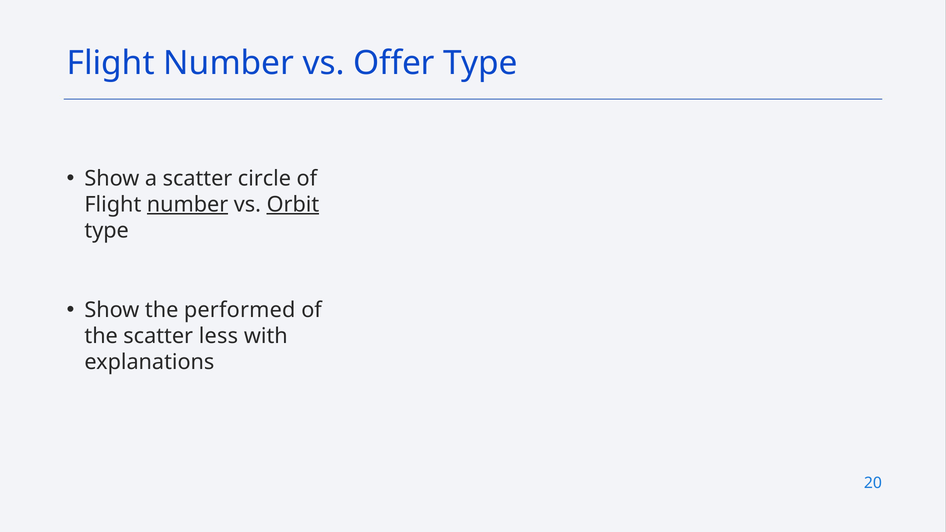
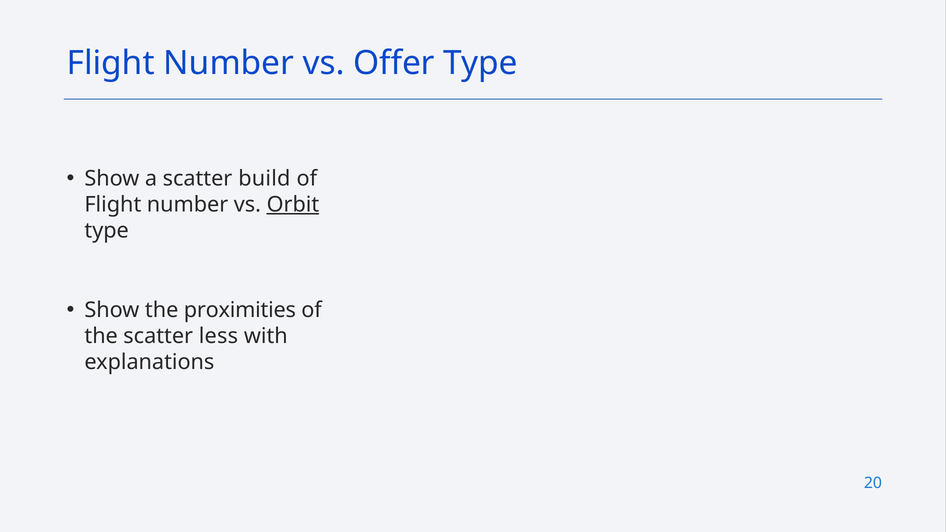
circle: circle -> build (264, 179)
number underline: present -> none (188, 205)
performed: performed -> proximities (240, 310)
